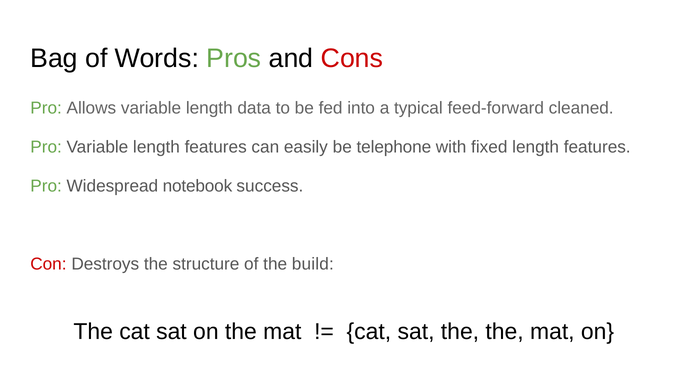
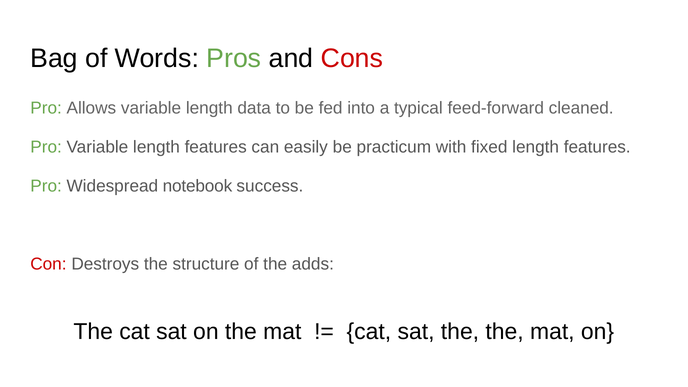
telephone: telephone -> practicum (394, 147)
build: build -> adds (313, 264)
